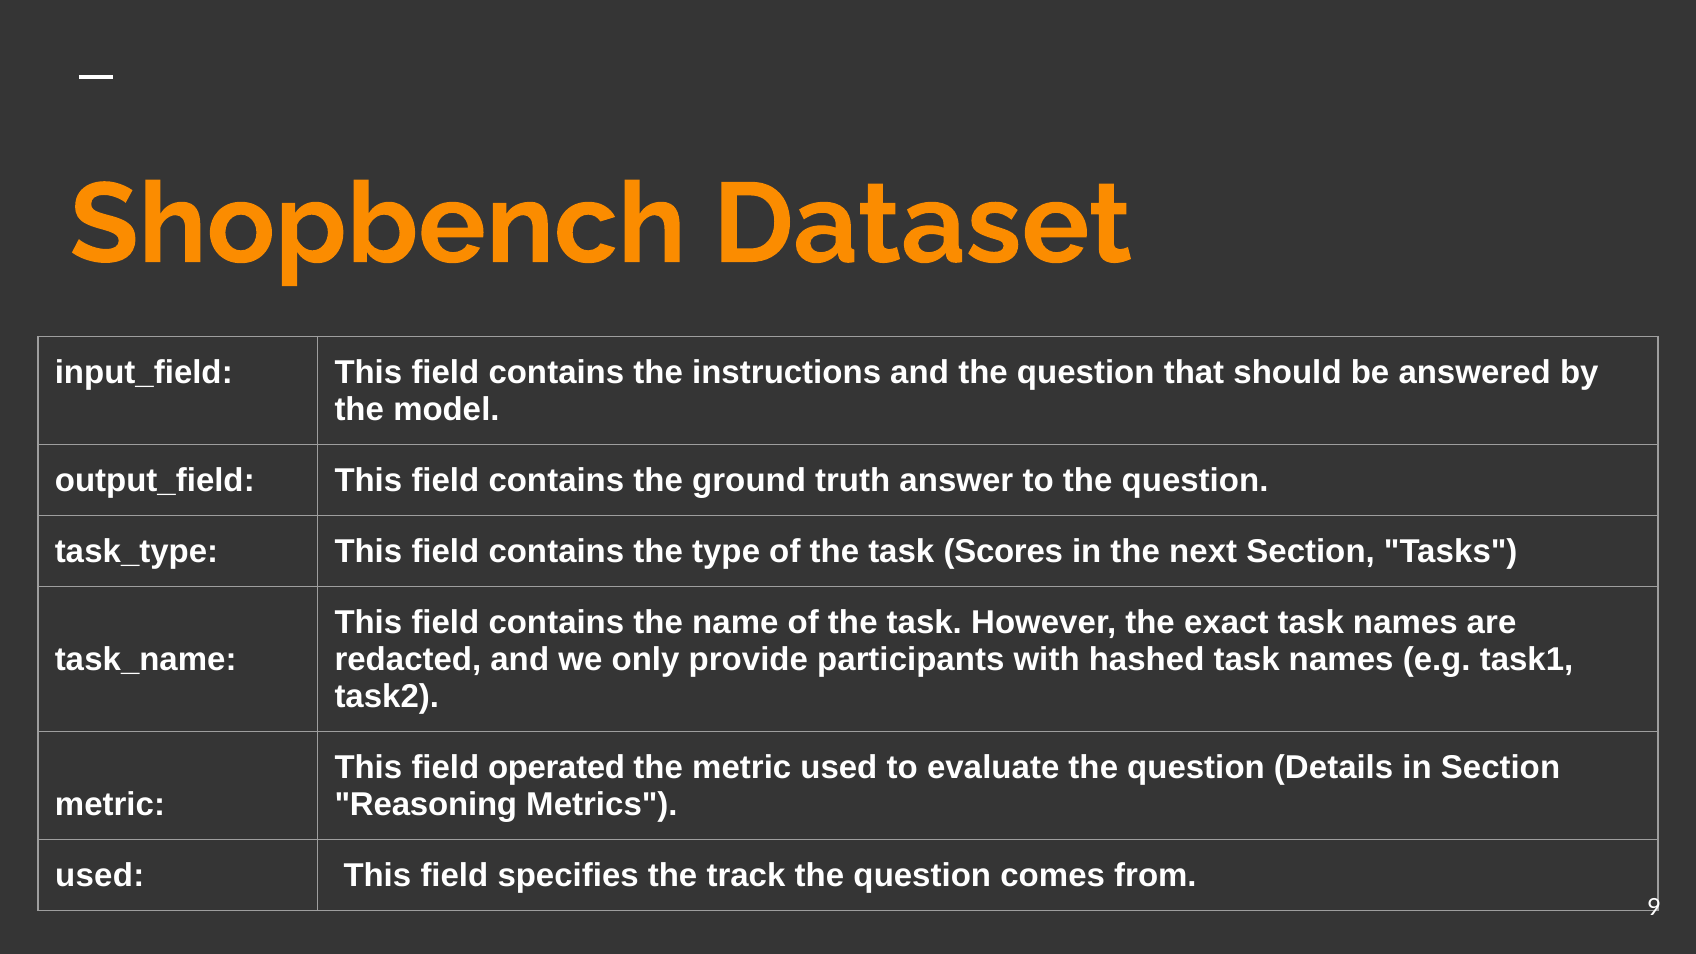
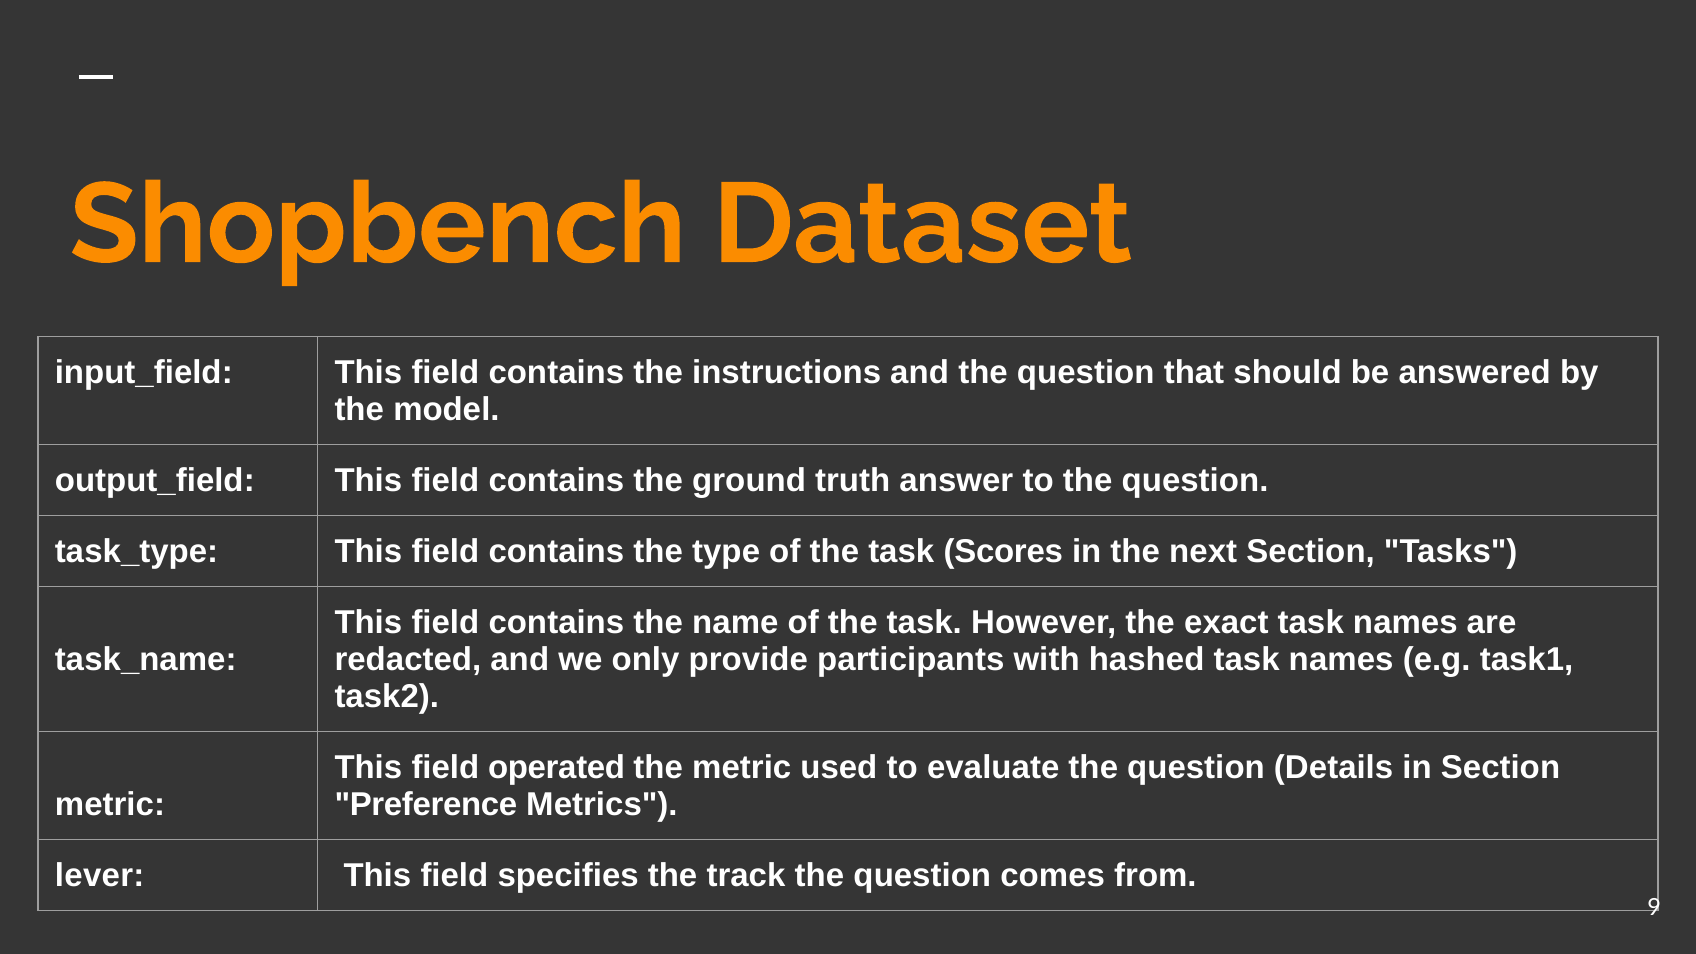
Reasoning: Reasoning -> Preference (426, 804)
used: used -> lever (100, 875)
